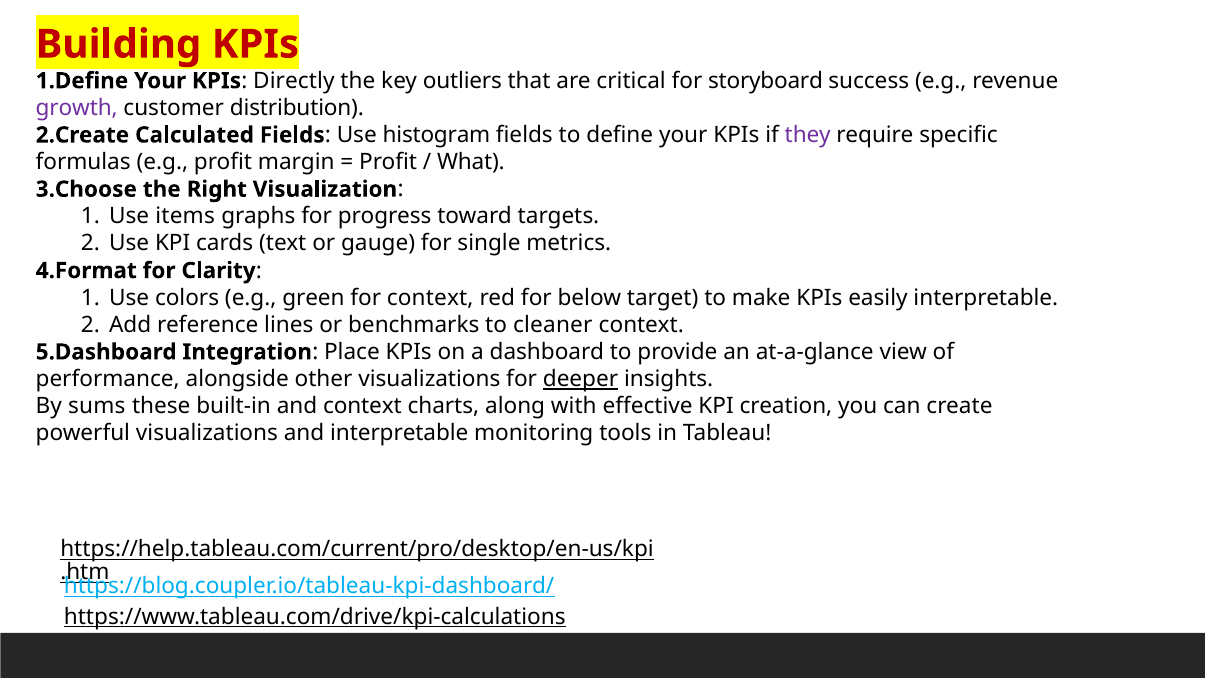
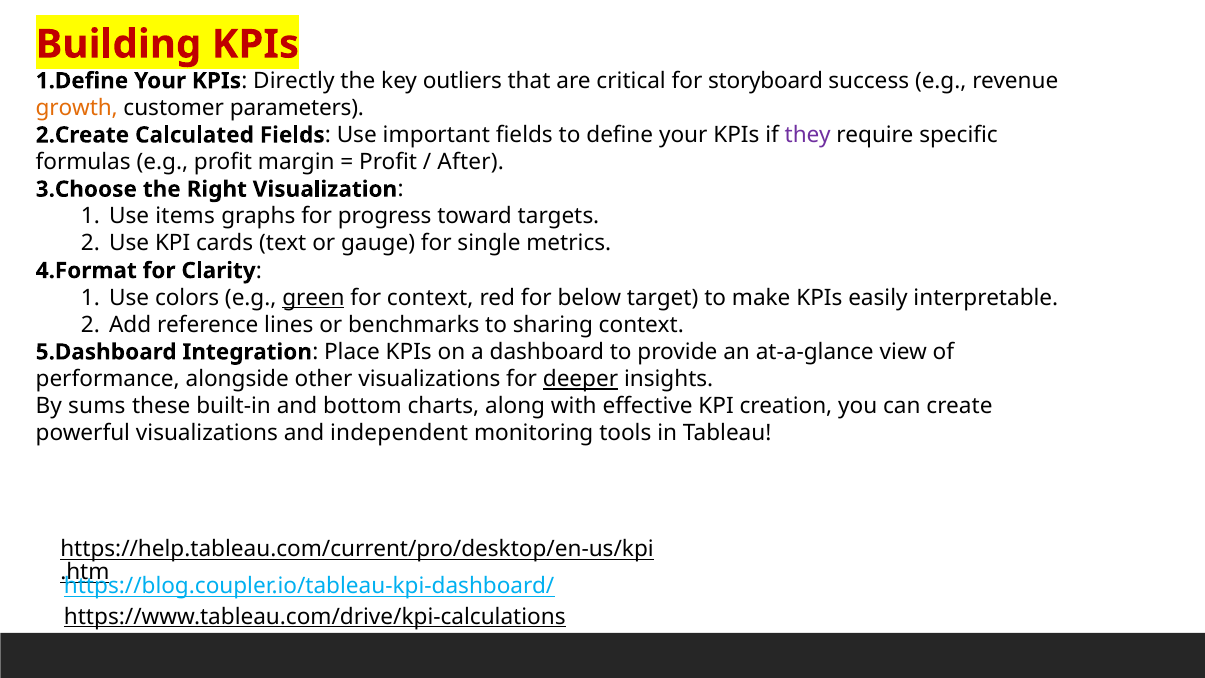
growth colour: purple -> orange (77, 108)
distribution: distribution -> parameters (297, 108)
histogram: histogram -> important (436, 135)
What: What -> After (471, 162)
green underline: none -> present (313, 298)
cleaner: cleaner -> sharing (553, 325)
and context: context -> bottom (362, 406)
and interpretable: interpretable -> independent (399, 433)
